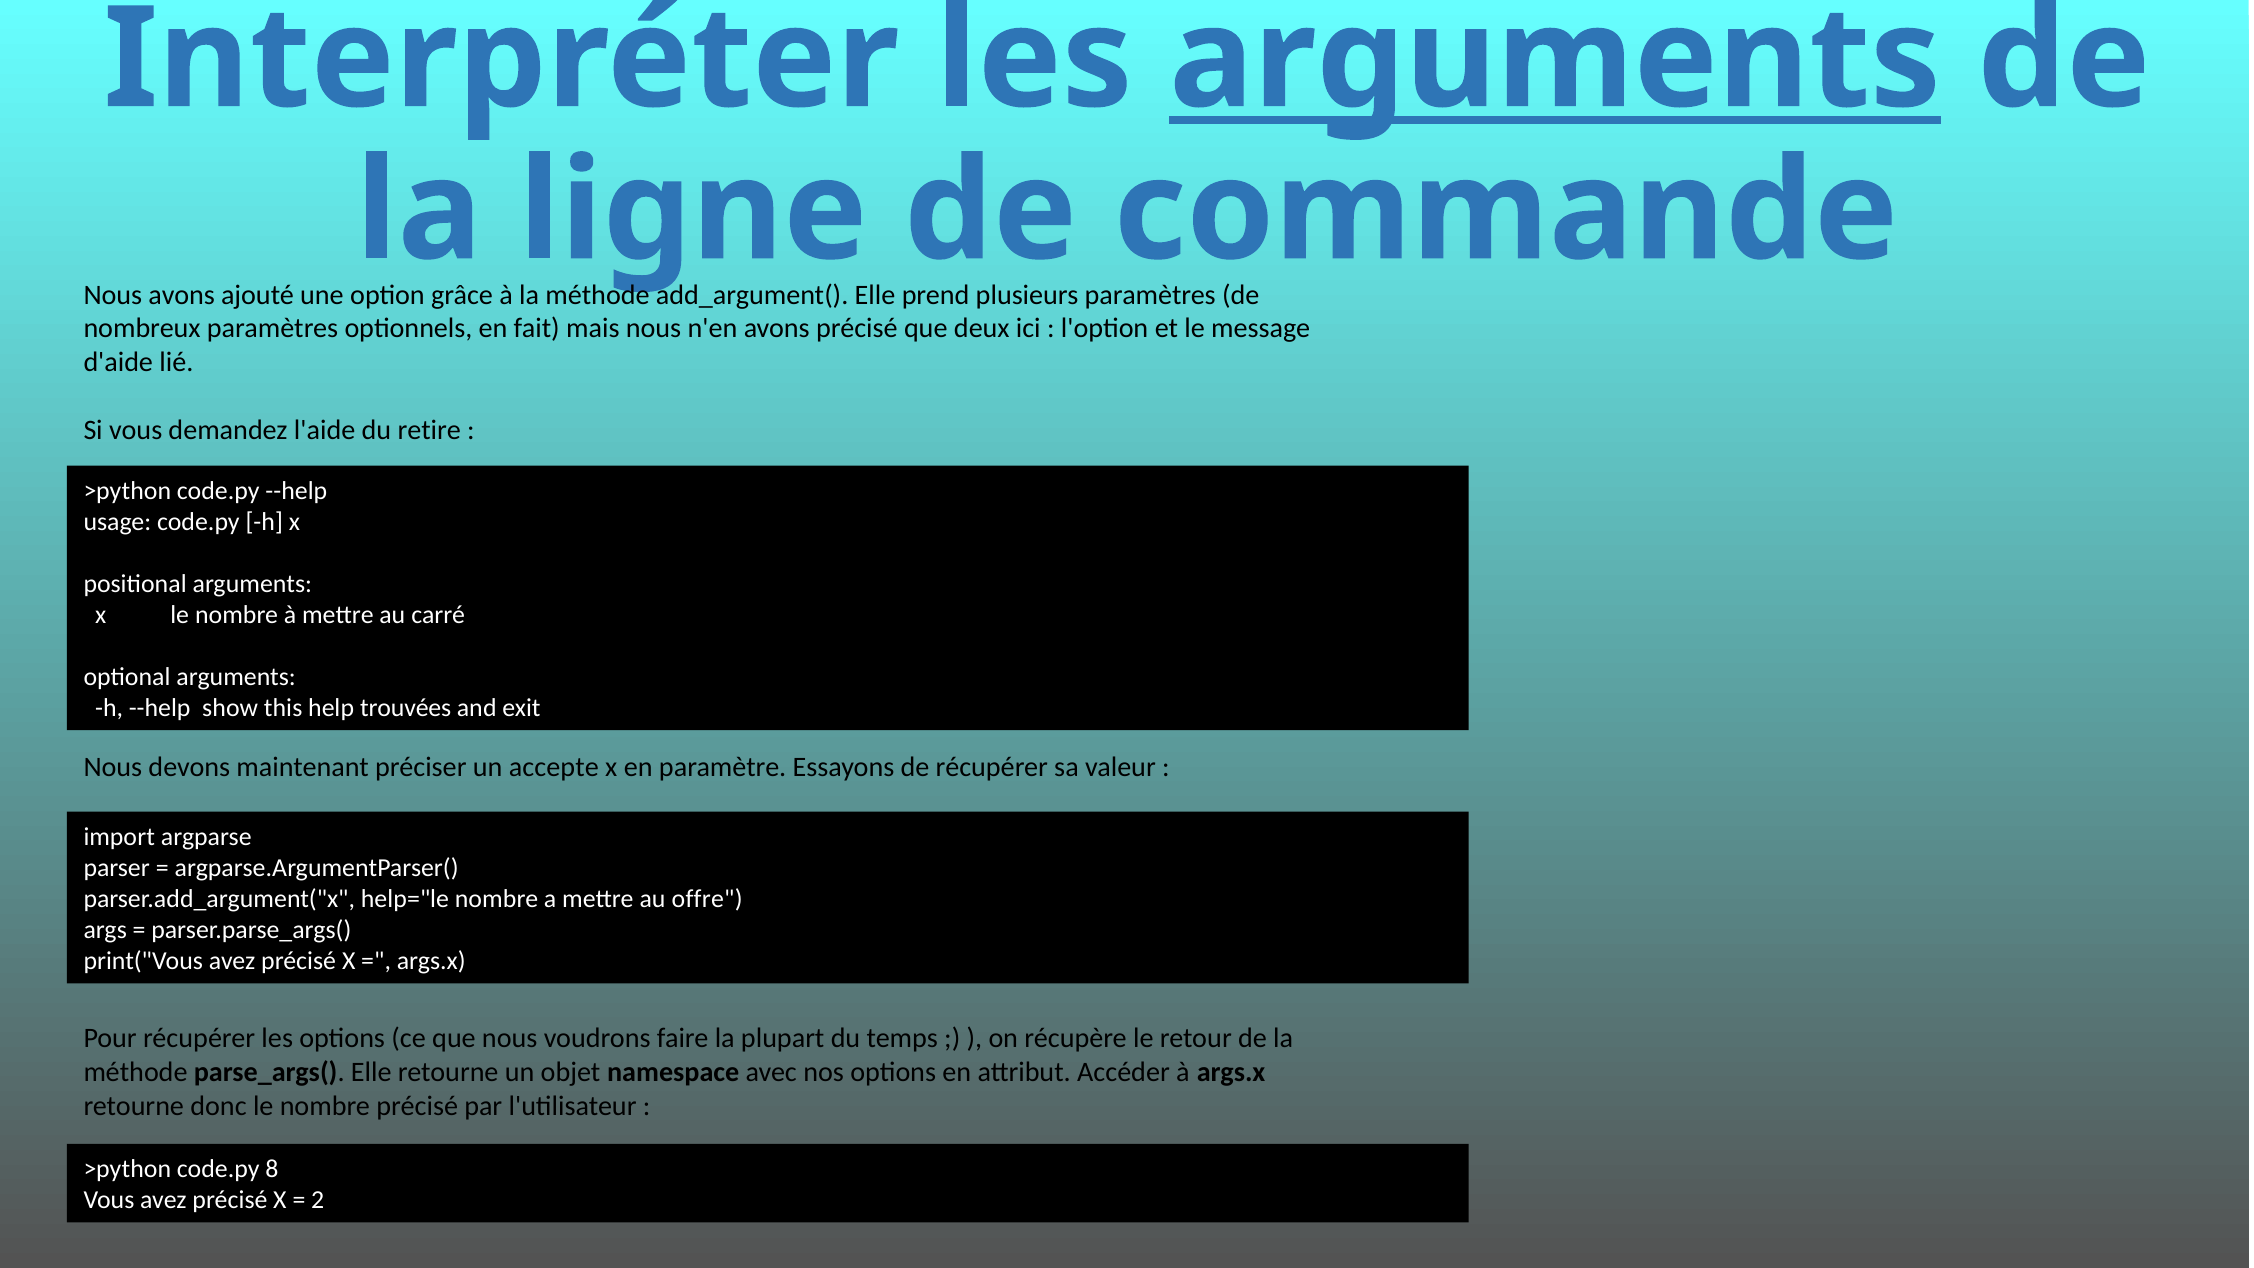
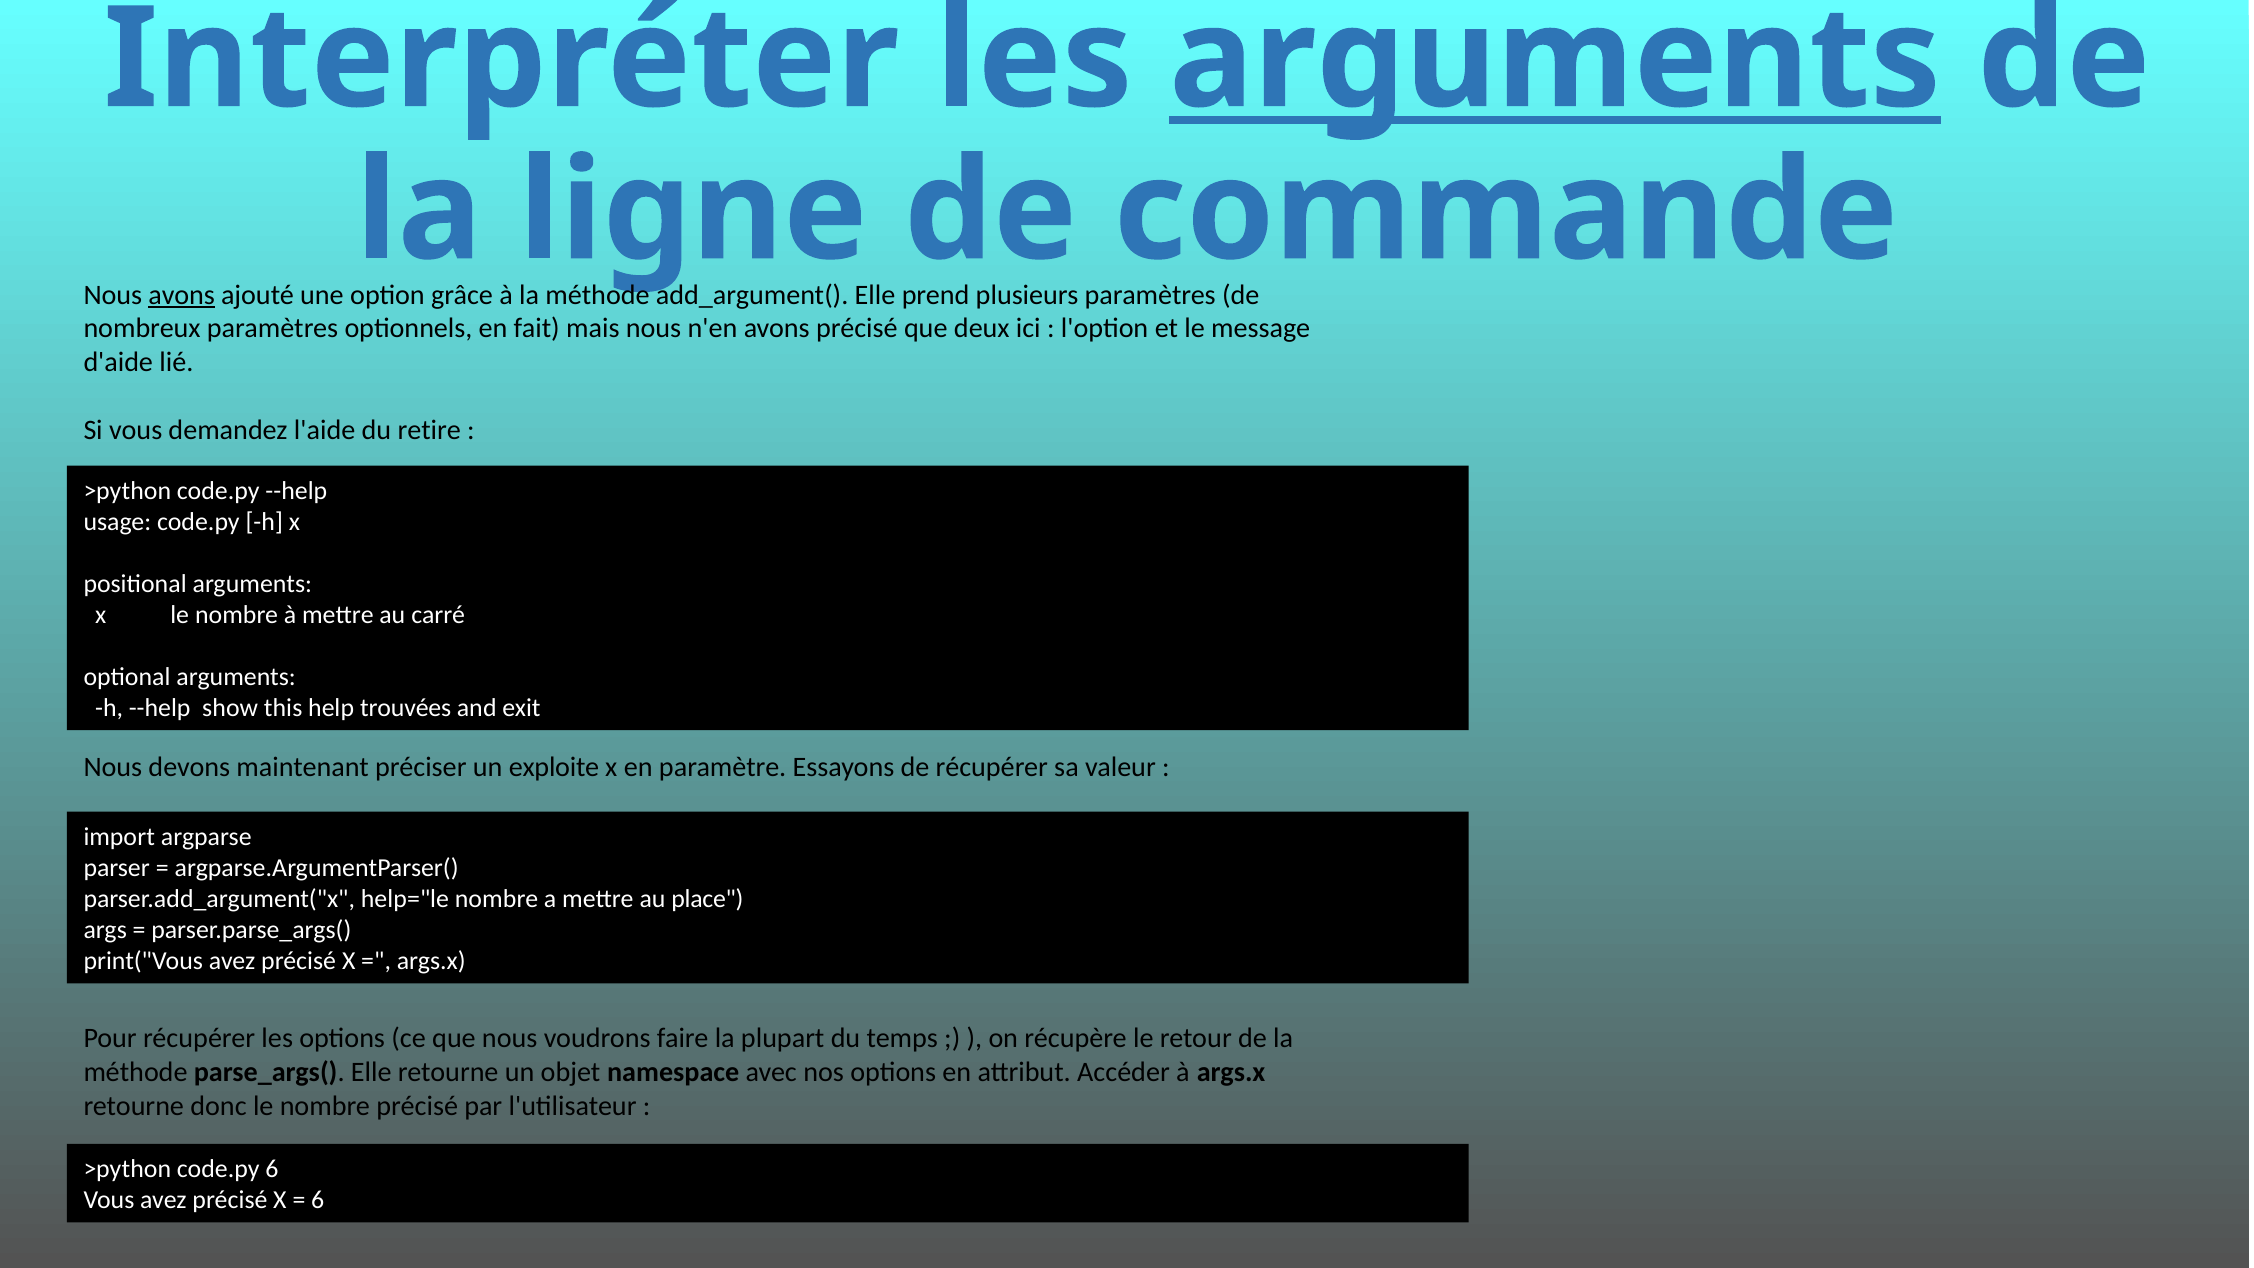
avons underline: none -> present (182, 295)
accepte: accepte -> exploite (554, 767)
offre: offre -> place (707, 899)
code.py 8: 8 -> 6 (272, 1169)
2: 2 -> 6 (318, 1200)
